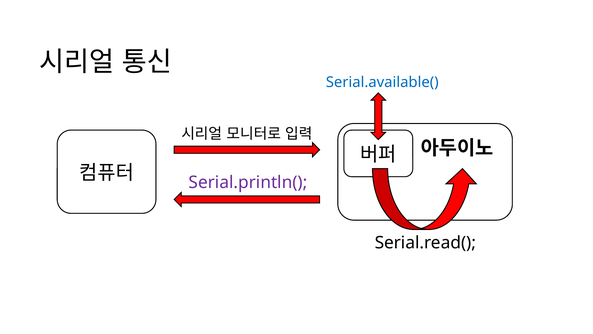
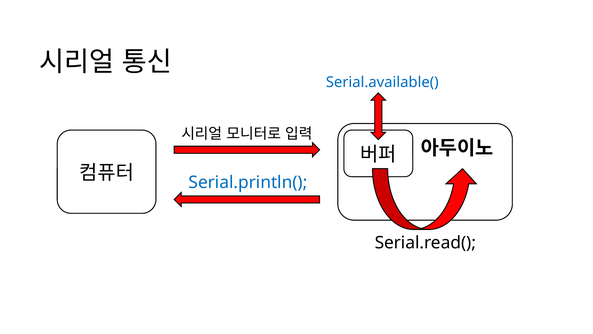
Serial.println( colour: purple -> blue (248, 182)
